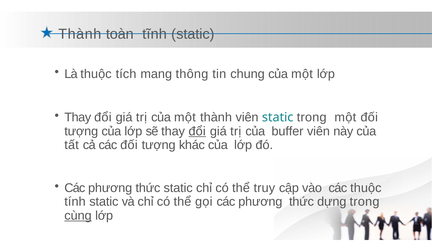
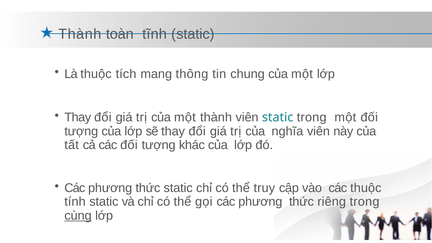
đổi underline: present -> none (197, 131)
buffer: buffer -> nghĩa (287, 131)
dựng: dựng -> riêng (332, 202)
